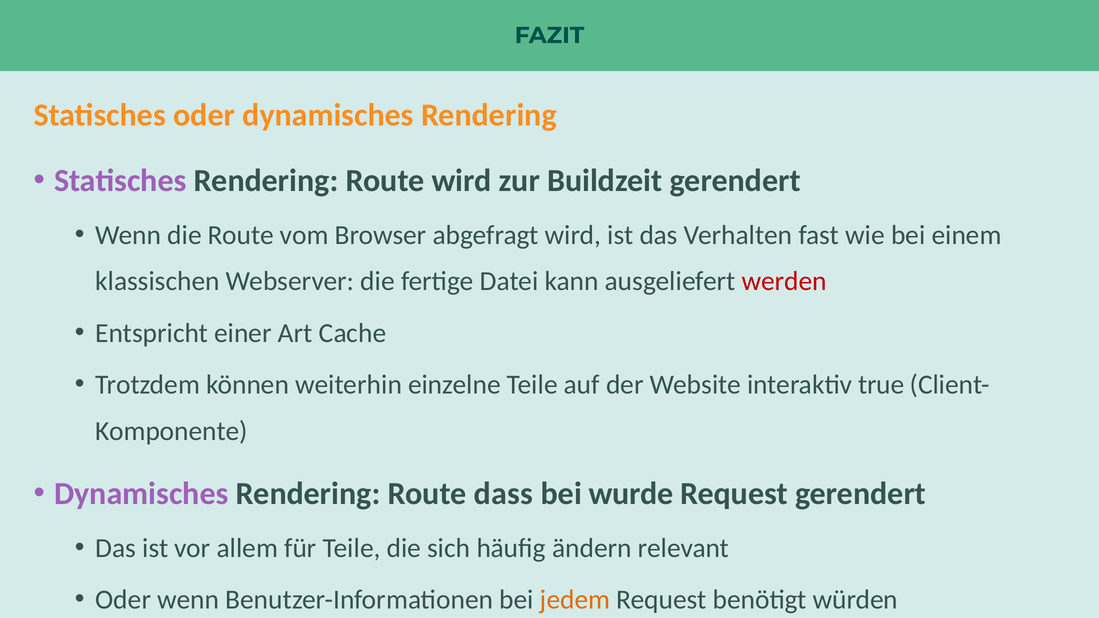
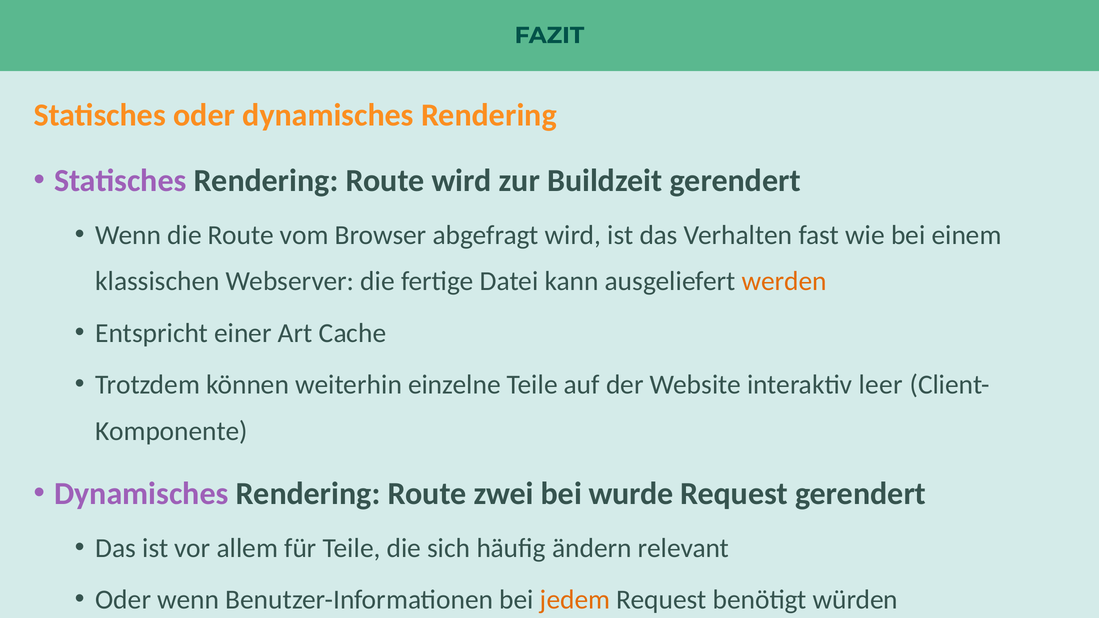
werden colour: red -> orange (784, 281)
true: true -> leer (881, 385)
dass: dass -> zwei (504, 494)
